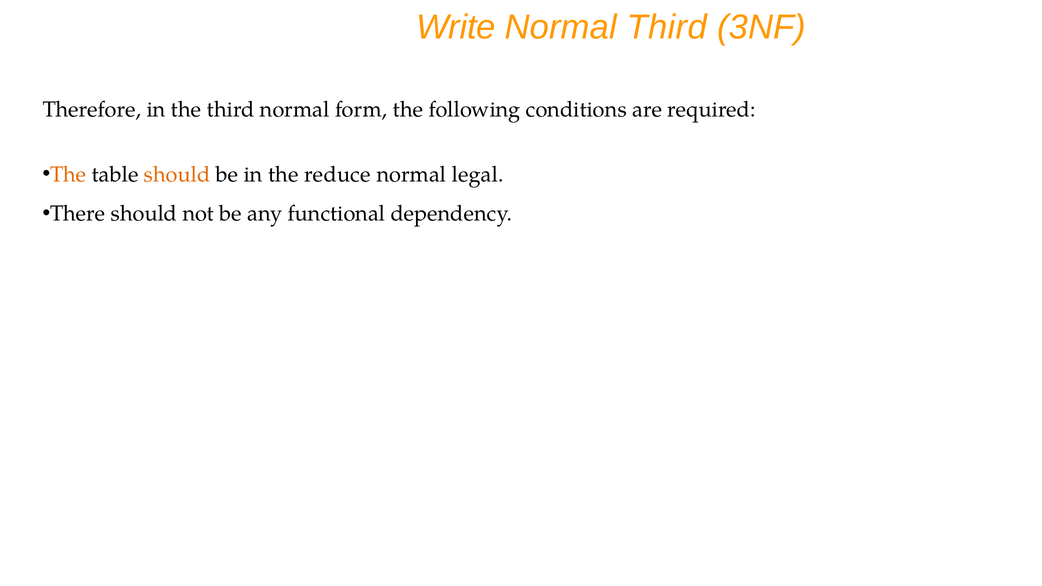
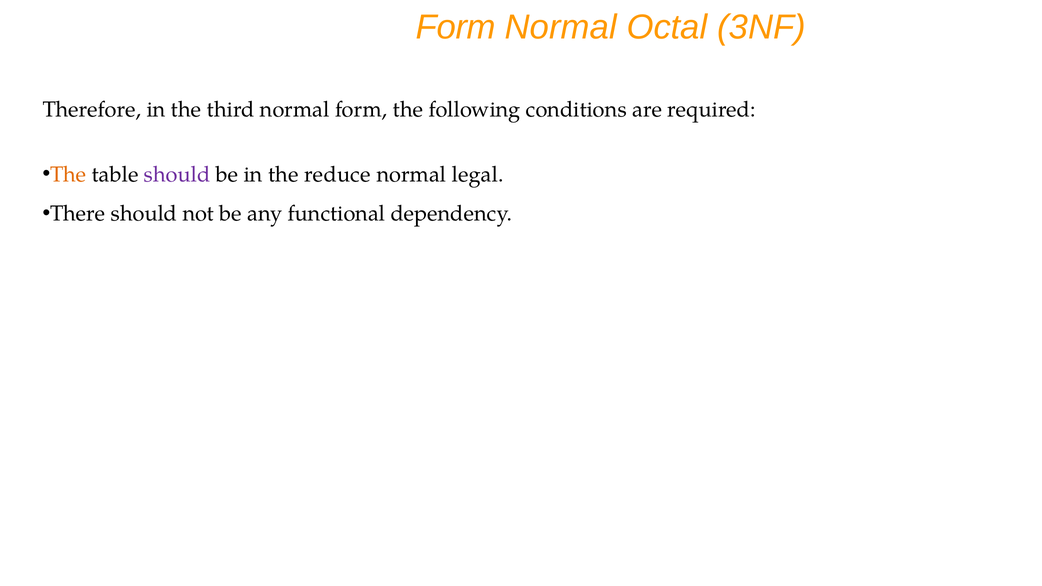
Write: Write -> Form (456, 27)
Normal Third: Third -> Octal (667, 27)
should colour: orange -> purple (177, 175)
